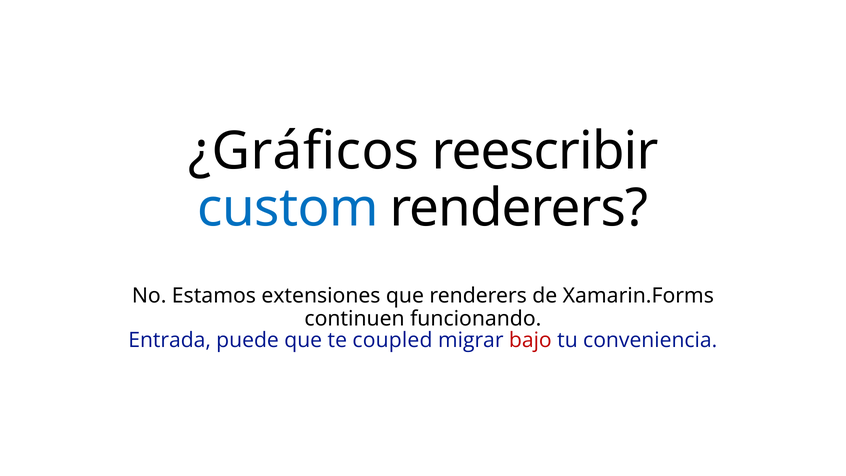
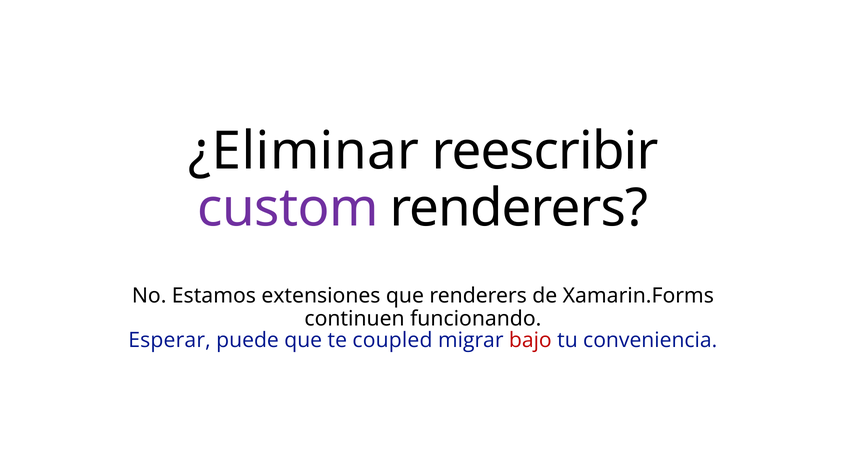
¿Gráficos: ¿Gráficos -> ¿Eliminar (304, 151)
custom colour: blue -> purple (288, 208)
Entrada: Entrada -> Esperar (169, 340)
